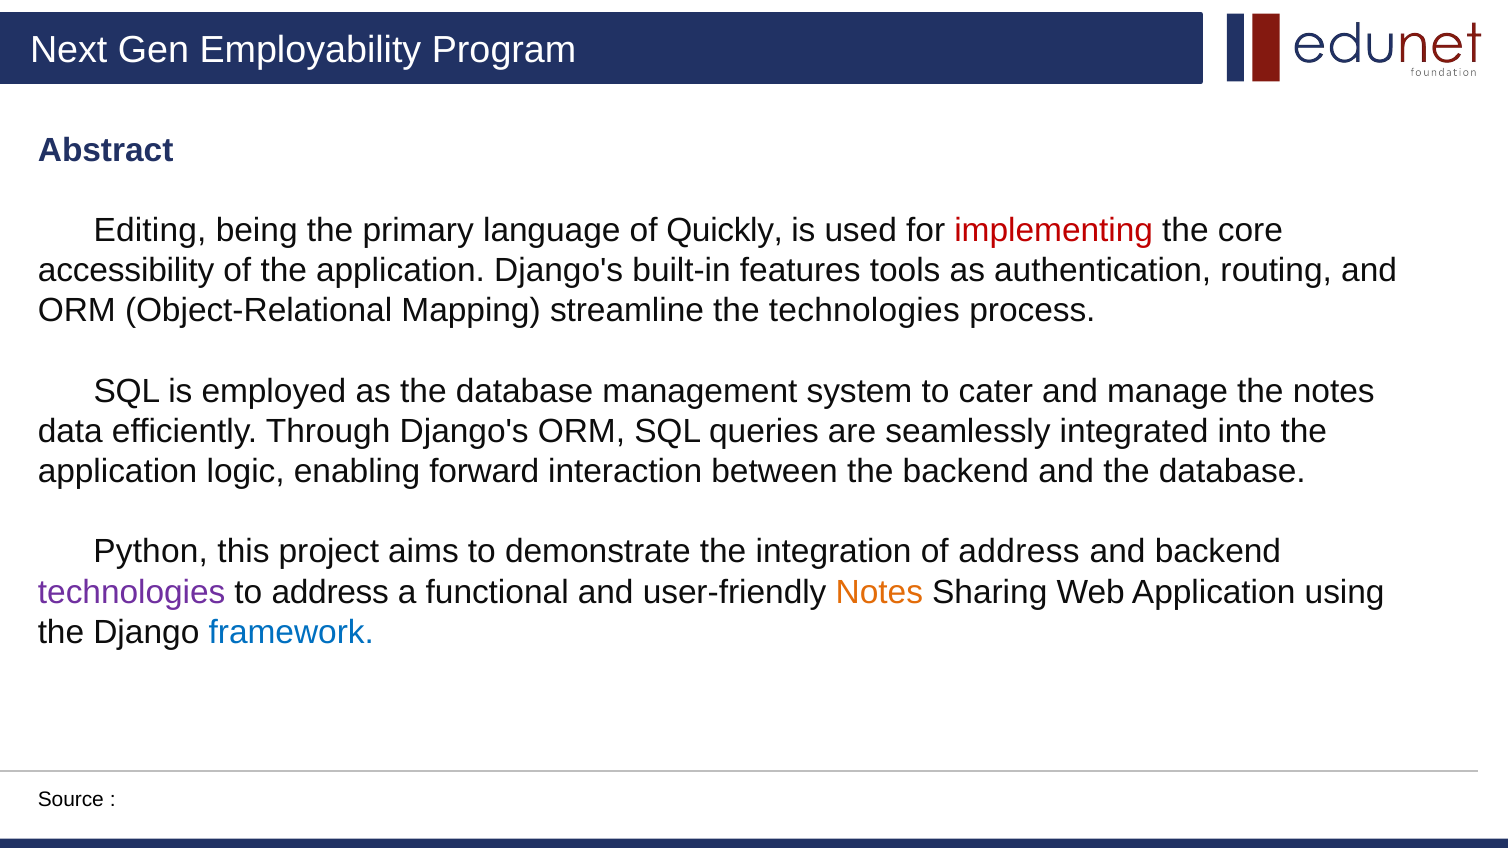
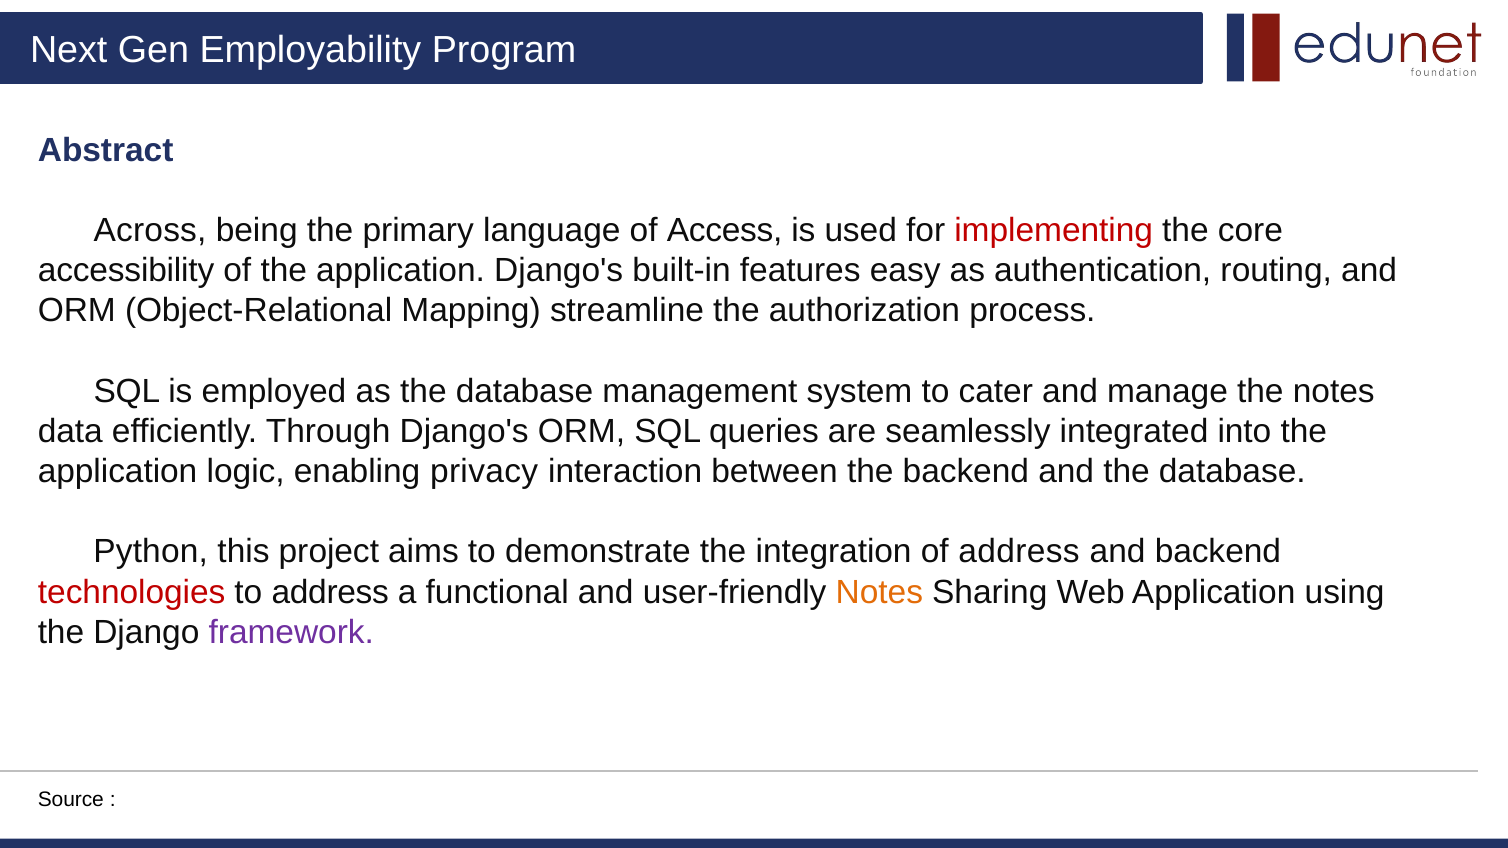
Editing: Editing -> Across (150, 230)
Quickly: Quickly -> Access (725, 230)
tools: tools -> easy (905, 271)
the technologies: technologies -> authorization (864, 311)
forward: forward -> privacy (484, 472)
technologies colour: purple -> red (132, 592)
framework colour: blue -> purple (291, 632)
